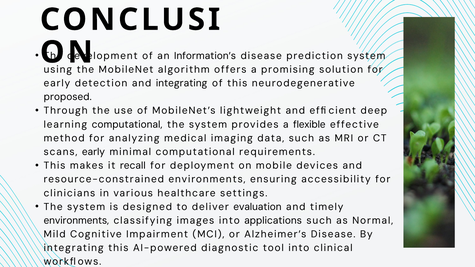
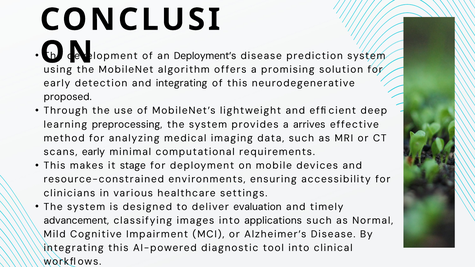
Information’s: Information’s -> Deployment’s (205, 56)
learning computational: computational -> preprocessing (127, 125)
flexible: flexible -> arrives (309, 125)
recall: recall -> stage (133, 166)
environments: environments -> advancement (76, 221)
